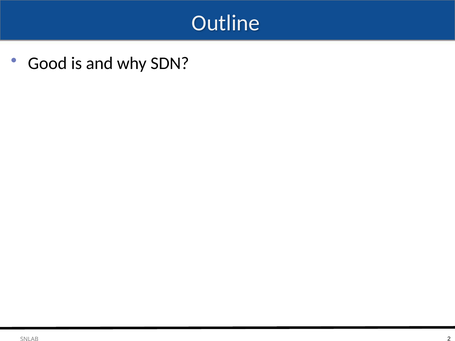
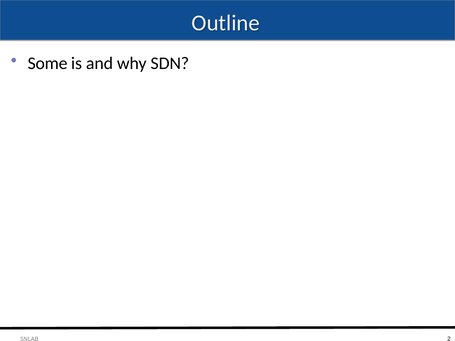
Good: Good -> Some (48, 63)
